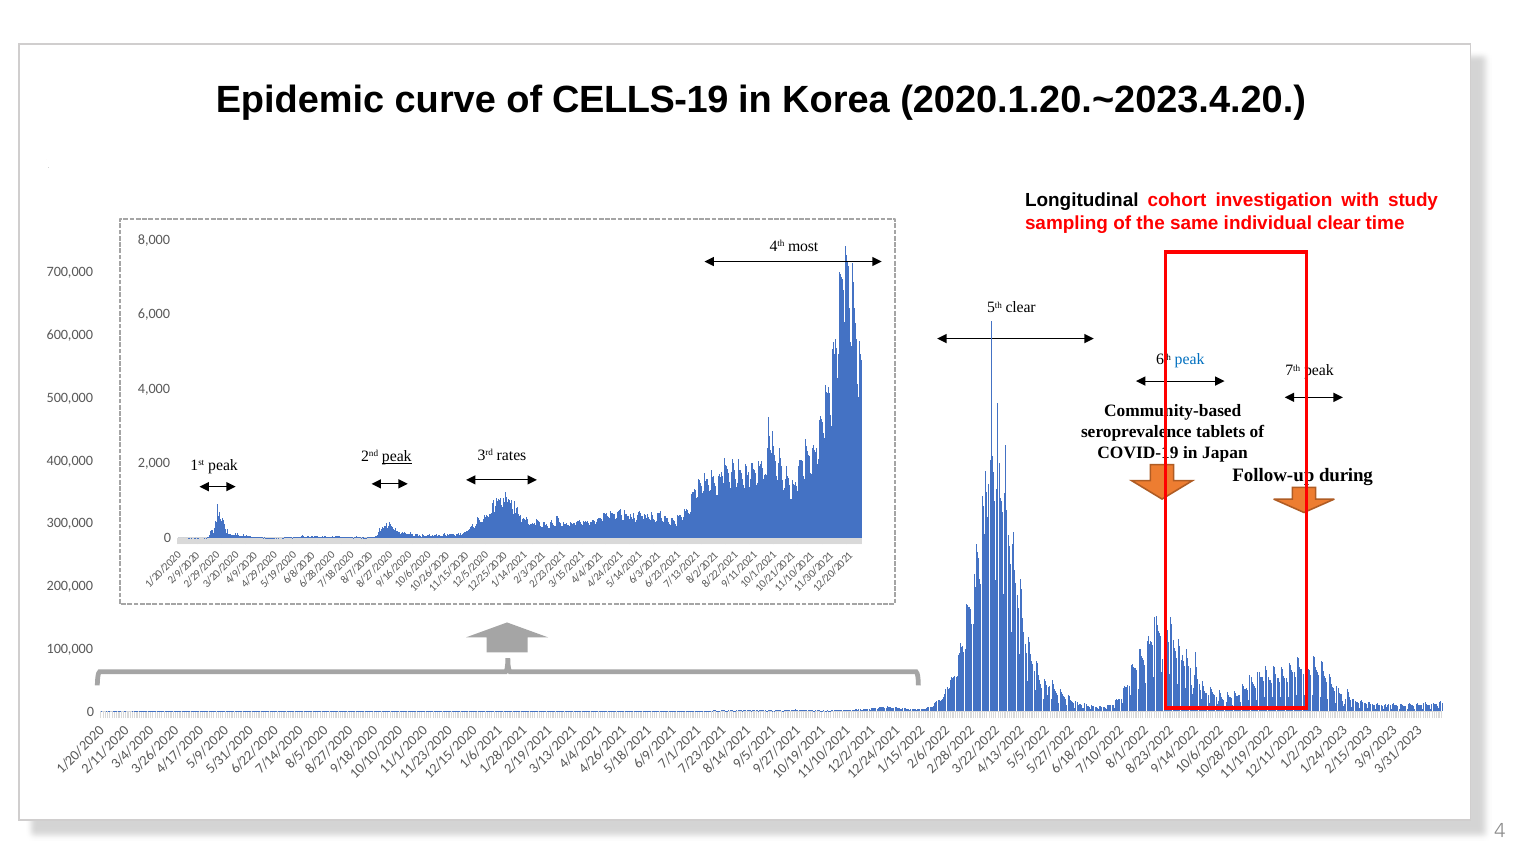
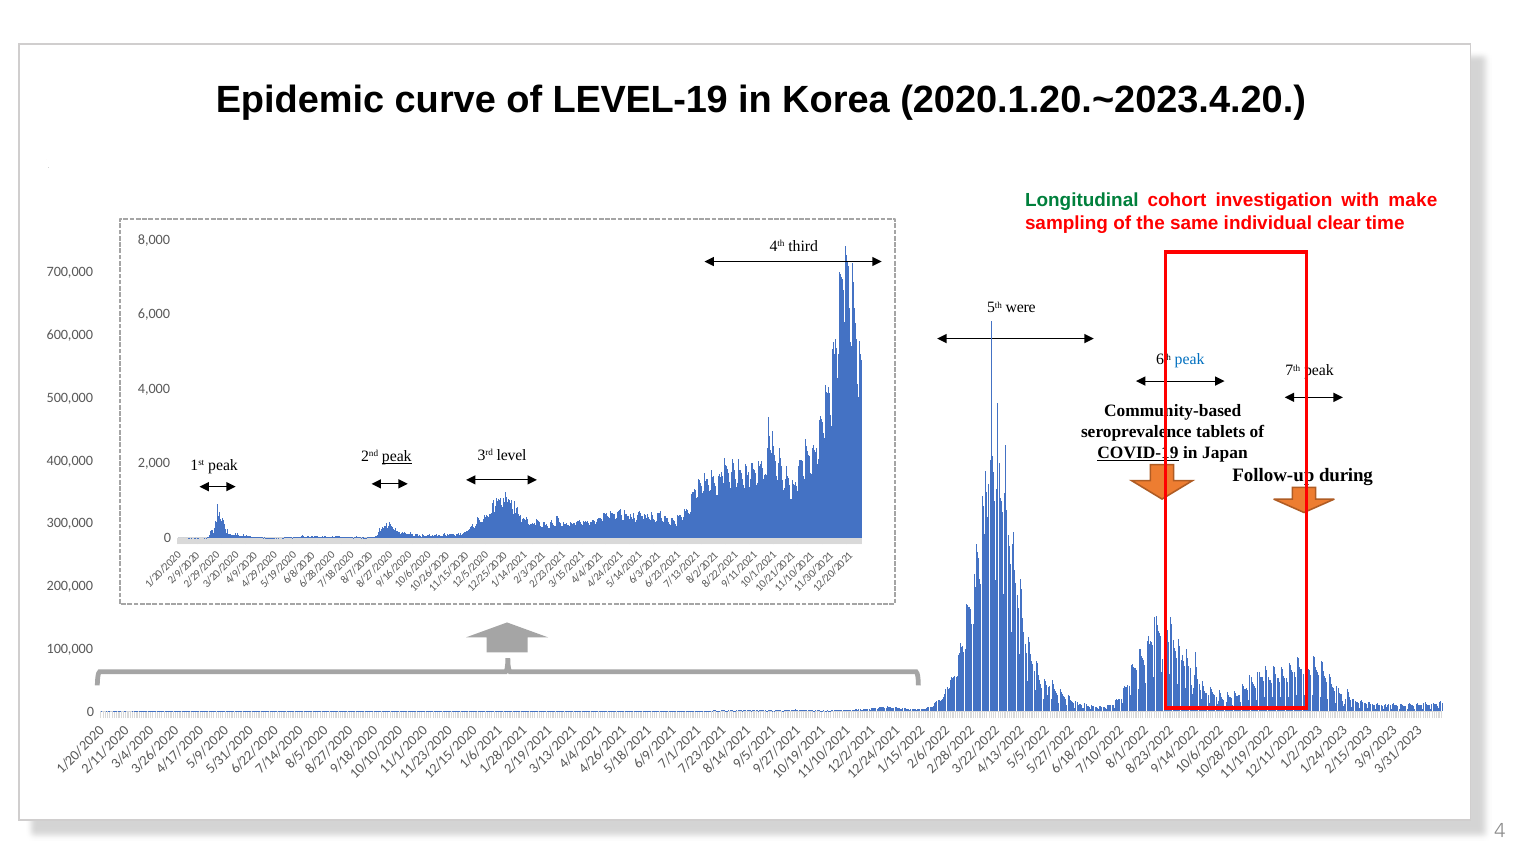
CELLS-19: CELLS-19 -> LEVEL-19 (640, 100)
Longitudinal colour: black -> green (1082, 200)
study: study -> make (1413, 200)
most: most -> third (803, 246)
5th clear: clear -> were (1021, 308)
COVID-19 underline: none -> present (1138, 453)
rates: rates -> level (512, 455)
